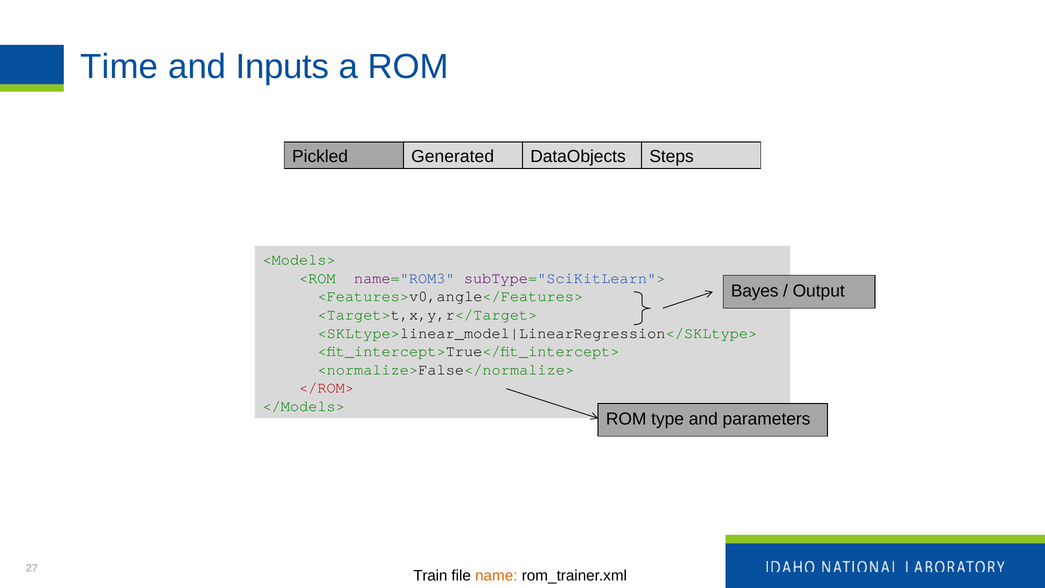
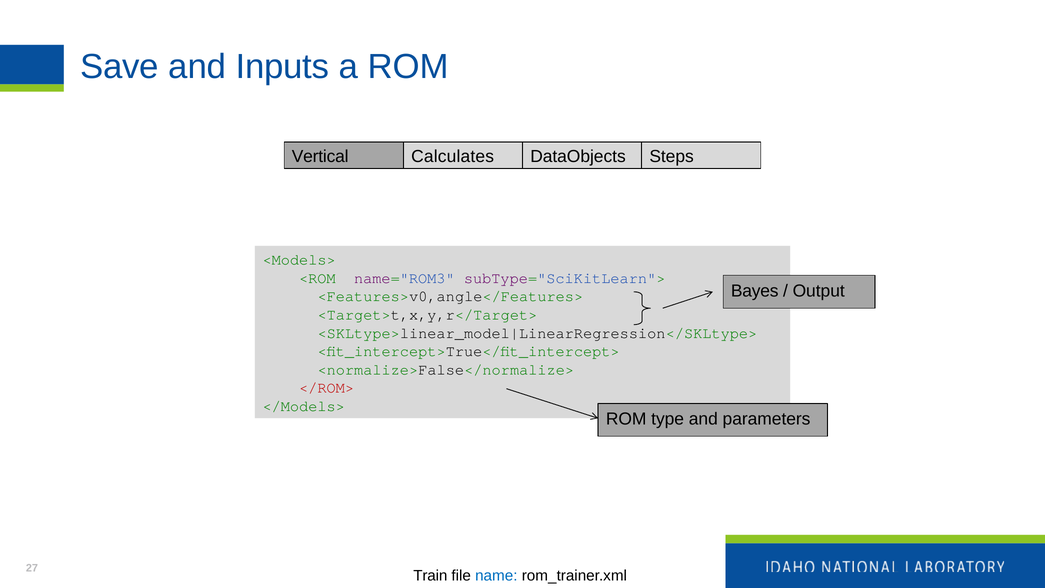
Time: Time -> Save (120, 67)
Pickled: Pickled -> Vertical (320, 156)
Generated: Generated -> Calculates (453, 156)
name colour: orange -> blue (496, 576)
